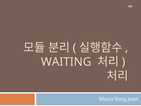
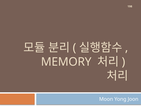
WAITING: WAITING -> MEMORY (66, 62)
